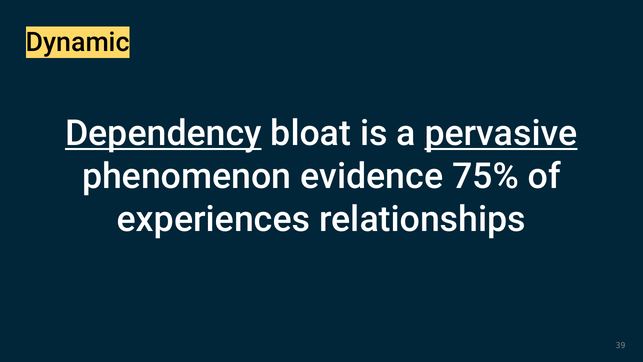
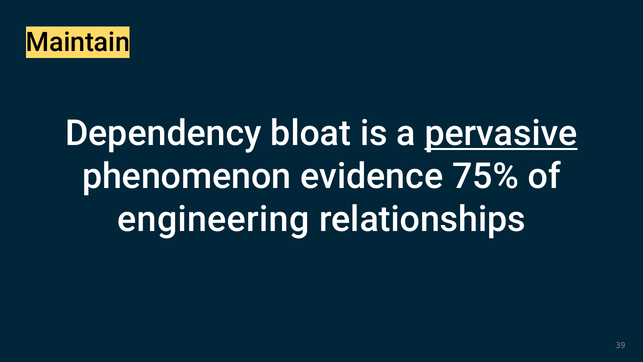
Dynamic: Dynamic -> Maintain (78, 43)
Dependency underline: present -> none (163, 133)
experiences: experiences -> engineering (213, 219)
